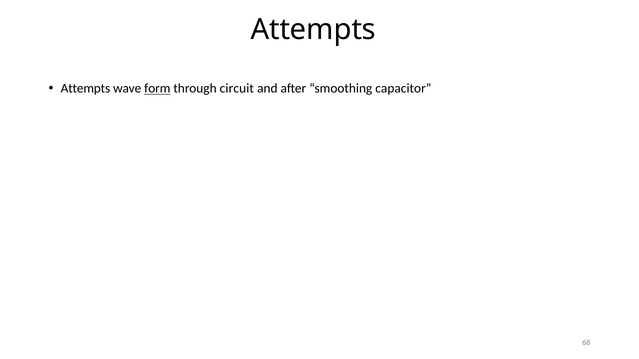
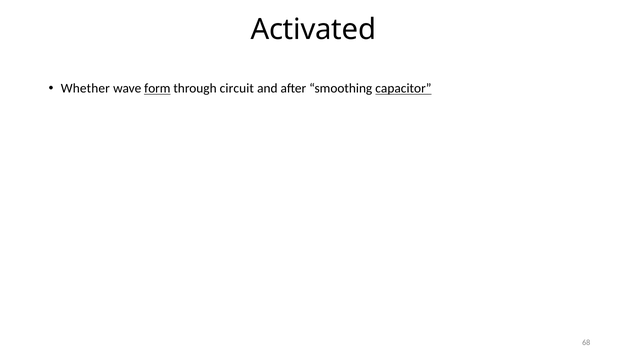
Attempts: Attempts -> Activated (313, 30)
Attempts: Attempts -> Whether (85, 89)
capacitor underline: none -> present (403, 89)
